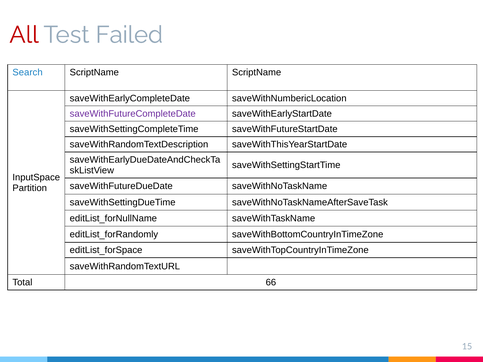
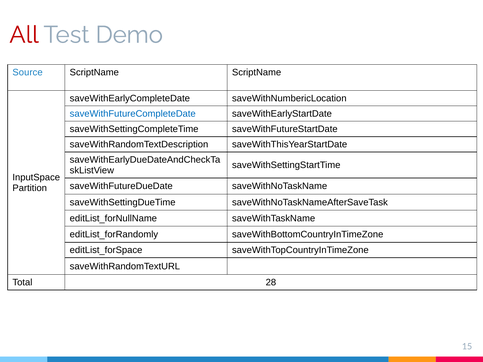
Failed: Failed -> Demo (129, 35)
Search: Search -> Source (28, 72)
saveWithFutureCompleteDate colour: purple -> blue (133, 114)
66: 66 -> 28 (271, 283)
